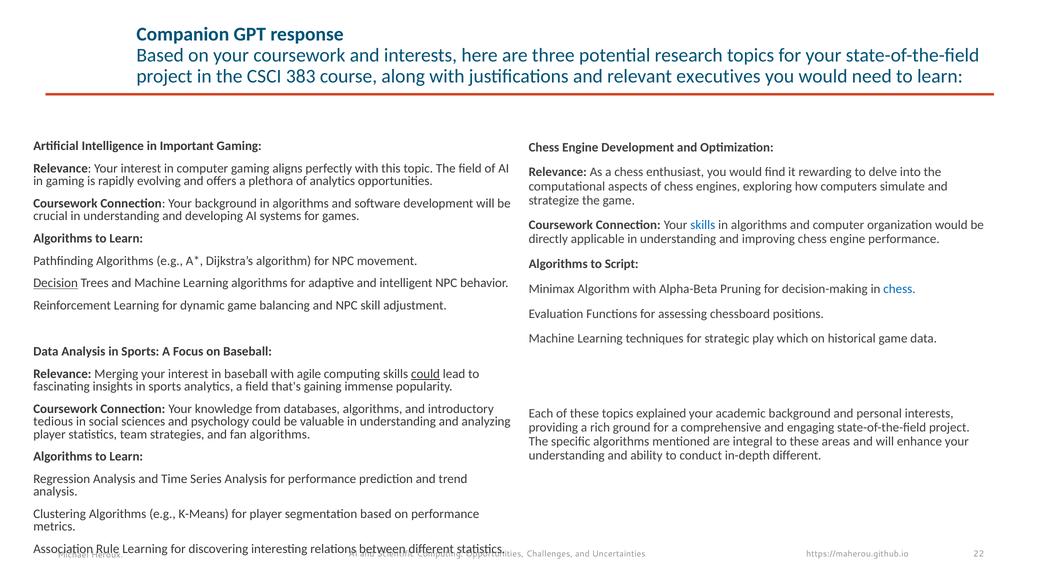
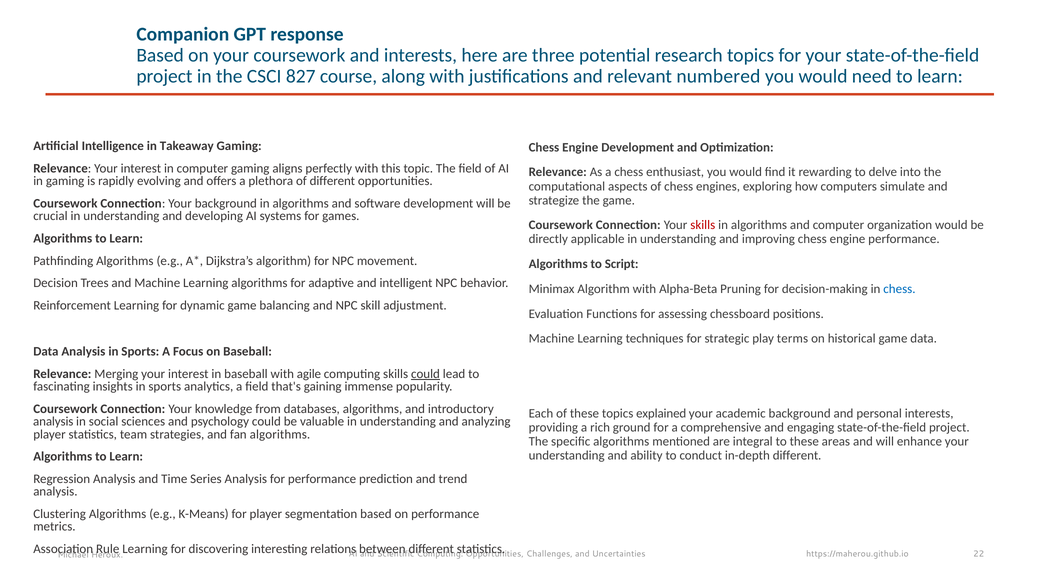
383: 383 -> 827 (301, 76)
executives: executives -> numbered (718, 76)
Important: Important -> Takeaway (187, 146)
of analytics: analytics -> different (332, 181)
skills colour: blue -> red (703, 225)
Decision underline: present -> none (56, 283)
which: which -> terms (792, 339)
tedious: tedious -> analysis (53, 422)
